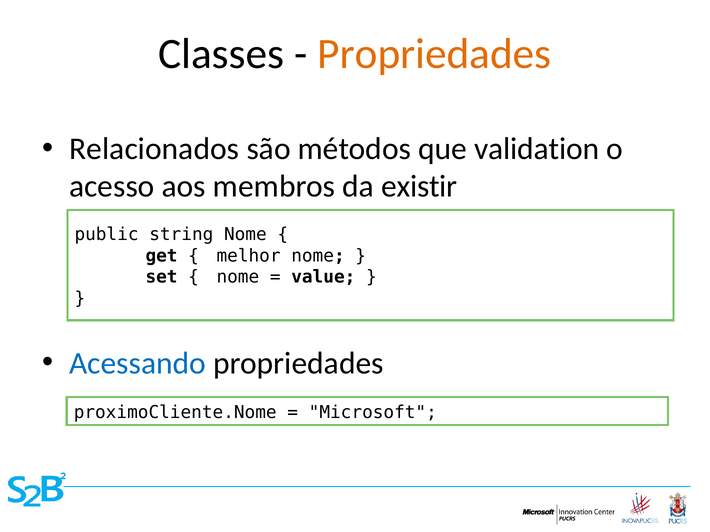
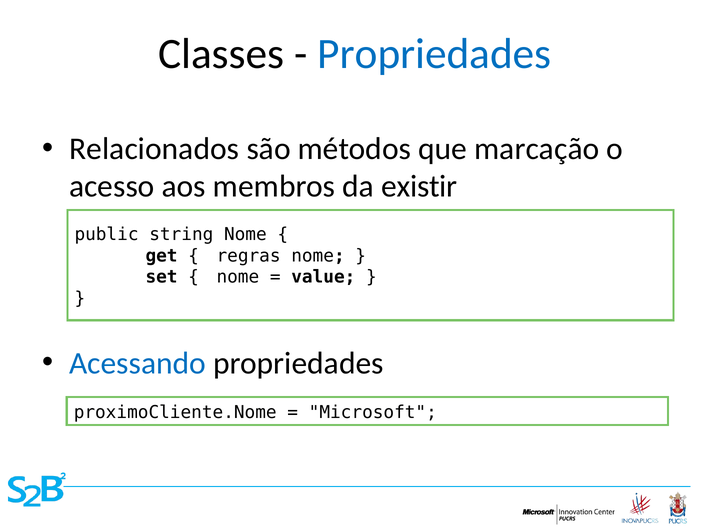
Propriedades colour: orange -> blue (434, 54)
validation: validation -> marcação (537, 149)
melhor: melhor -> regras (249, 256)
